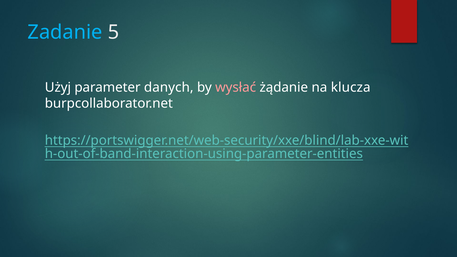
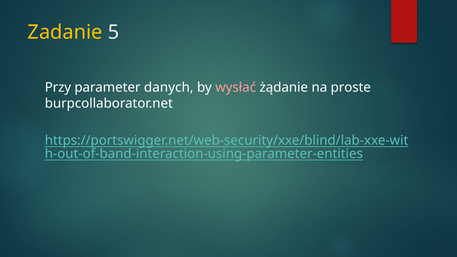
Zadanie colour: light blue -> yellow (65, 32)
Użyj: Użyj -> Przy (58, 88)
klucza: klucza -> proste (351, 88)
